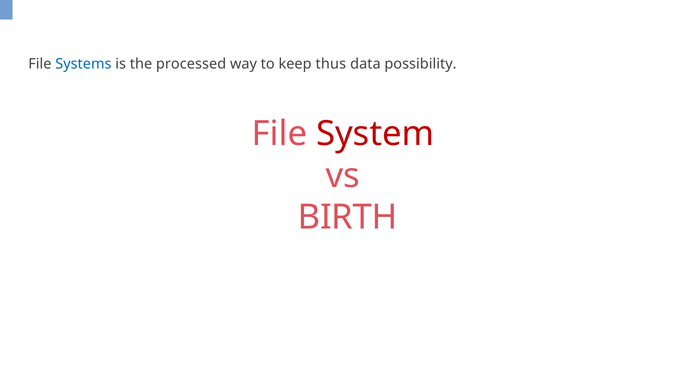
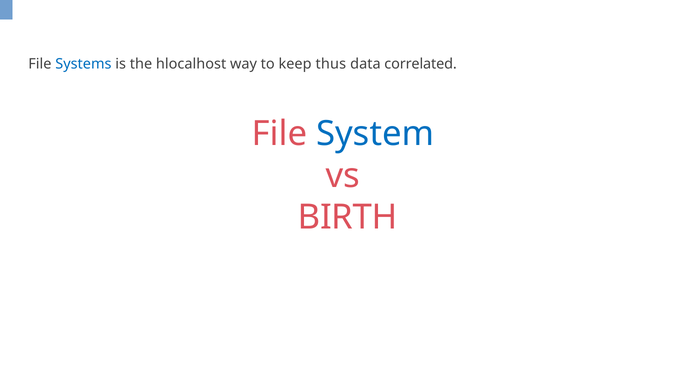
processed: processed -> hlocalhost (191, 64)
possibility: possibility -> correlated (421, 64)
System colour: red -> blue (375, 134)
